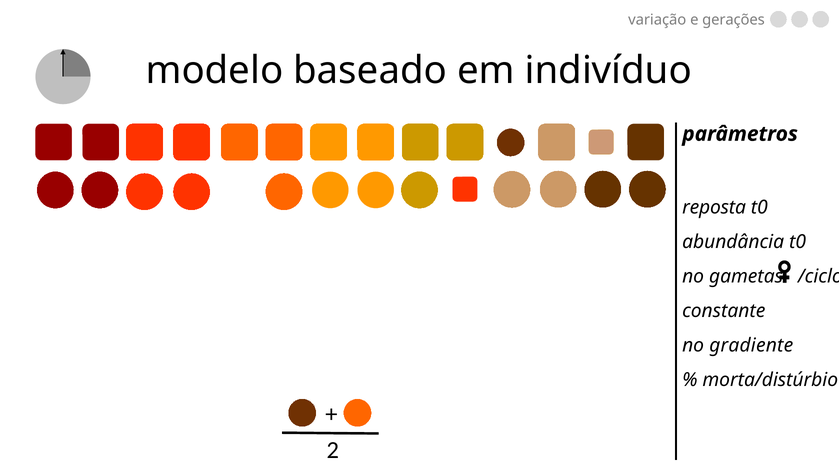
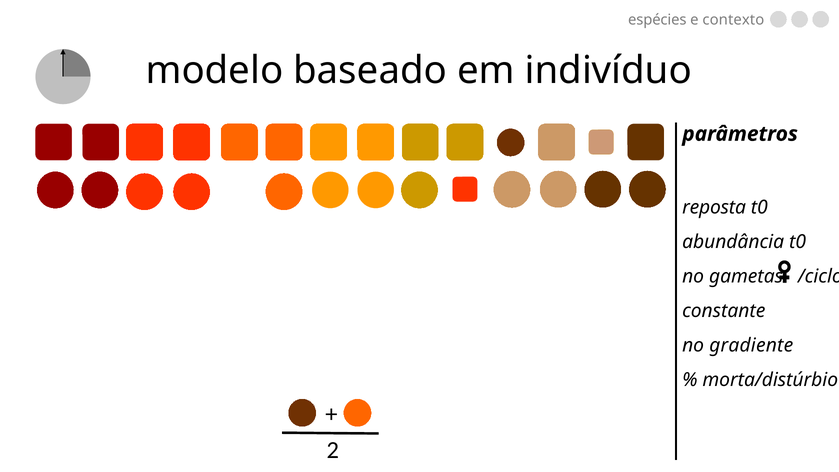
variação: variação -> espécies (657, 20)
gerações: gerações -> contexto (733, 20)
